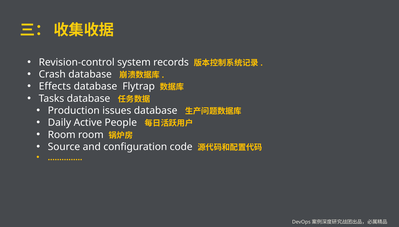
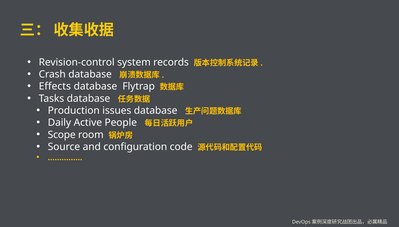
Room: Room -> Scope (62, 135)
